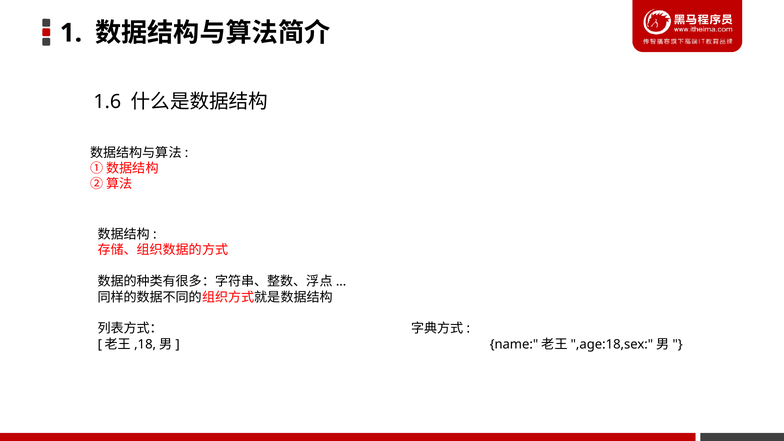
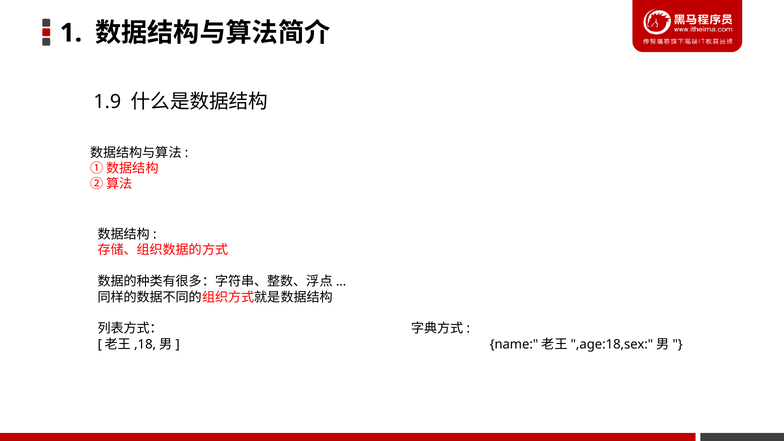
1.6: 1.6 -> 1.9 (107, 102)
